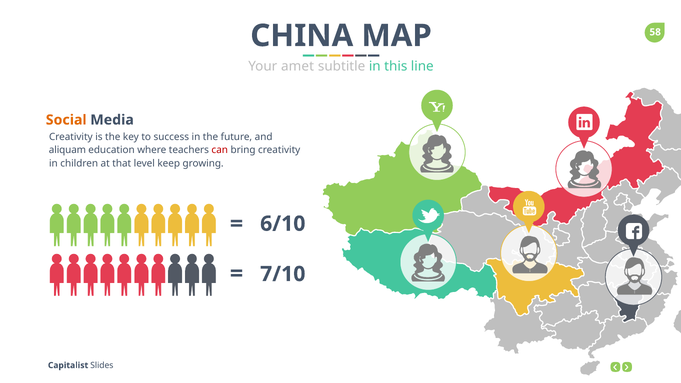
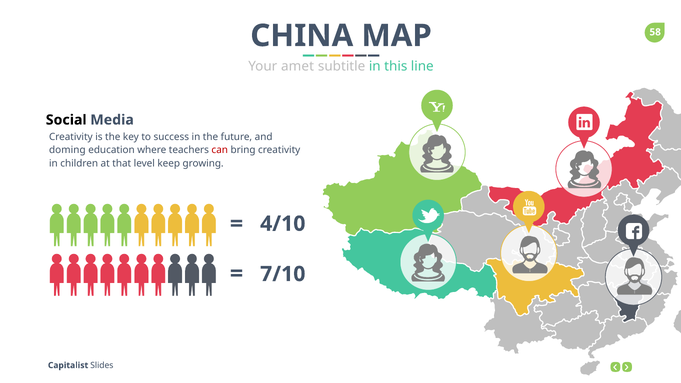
Social colour: orange -> black (66, 120)
aliquam: aliquam -> doming (67, 150)
6/10: 6/10 -> 4/10 (283, 224)
